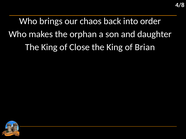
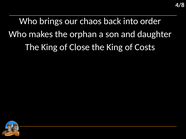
Brian: Brian -> Costs (145, 47)
